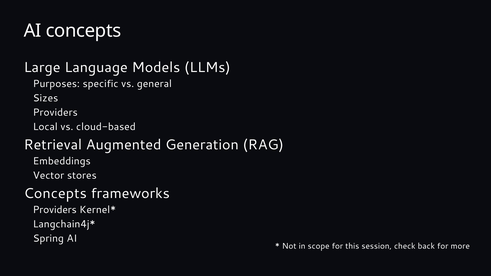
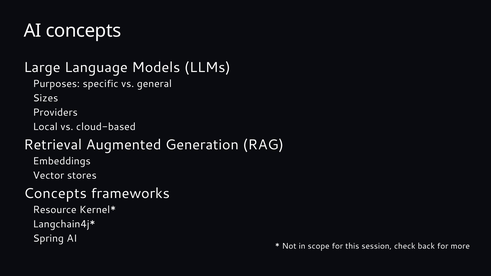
Providers: Providers -> Resource (55, 210)
